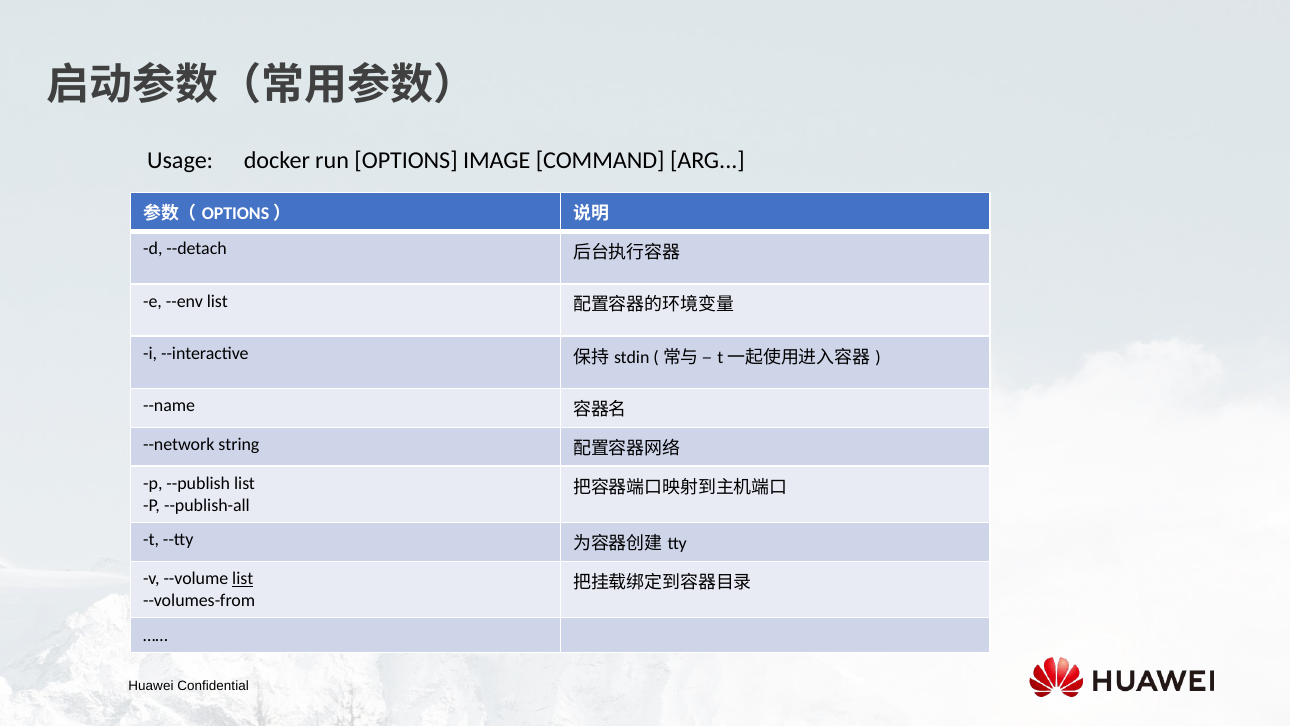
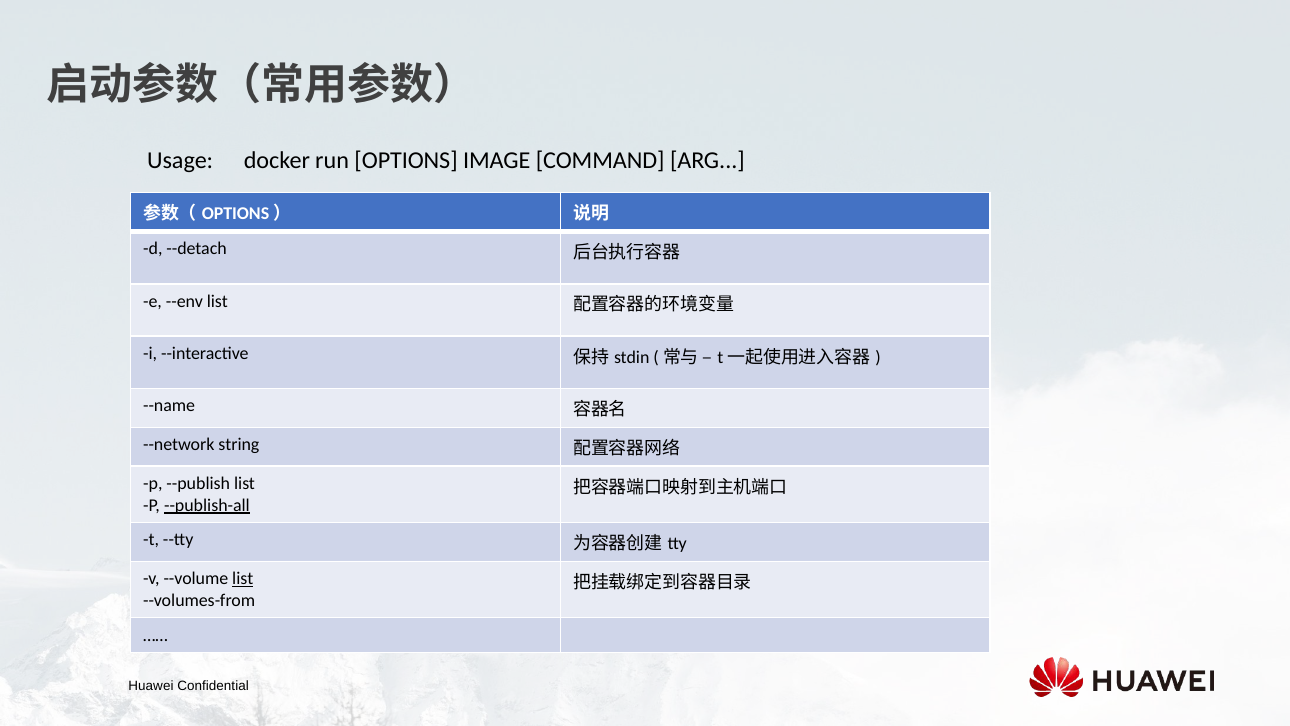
--publish-all underline: none -> present (207, 505)
